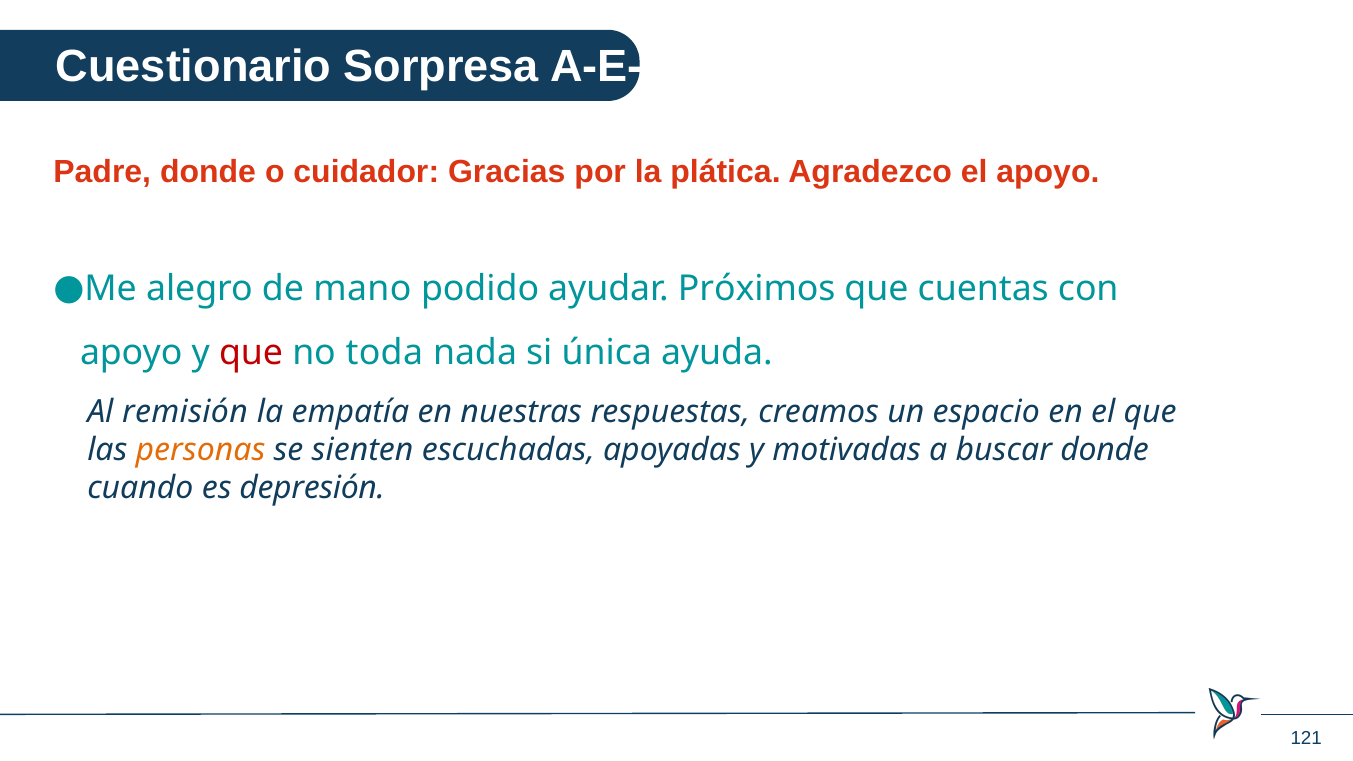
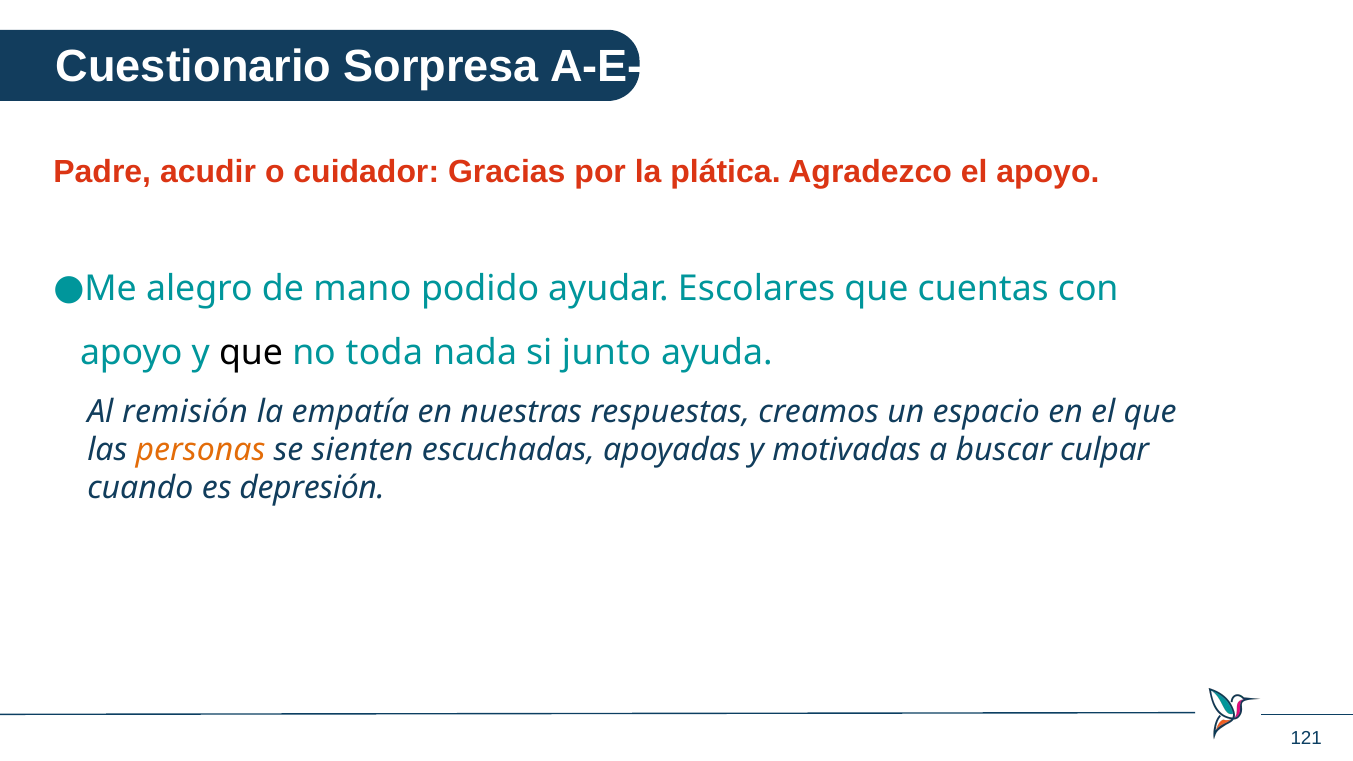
Padre donde: donde -> acudir (208, 172)
Próximos: Próximos -> Escolares (757, 288)
que colour: red -> black (251, 353)
única: única -> junto (607, 353)
buscar donde: donde -> culpar (1105, 450)
